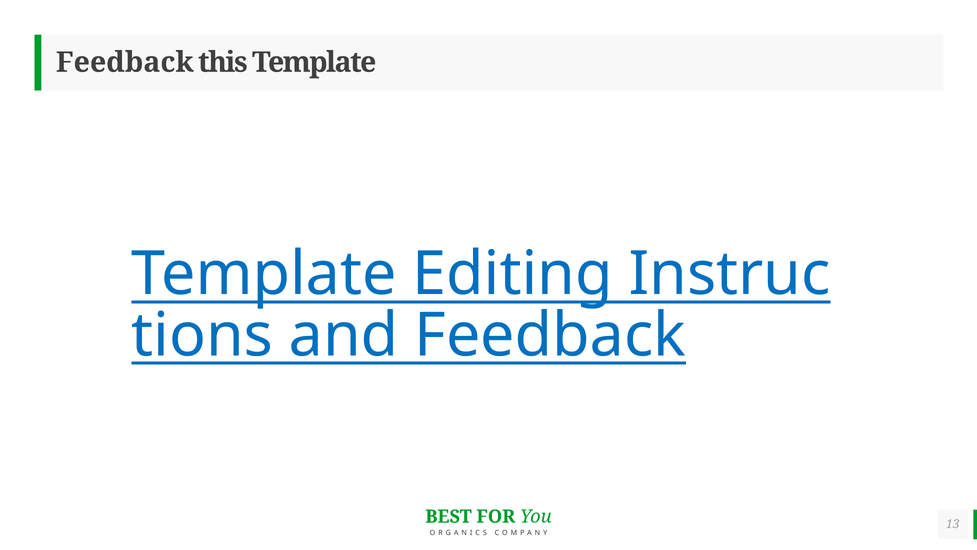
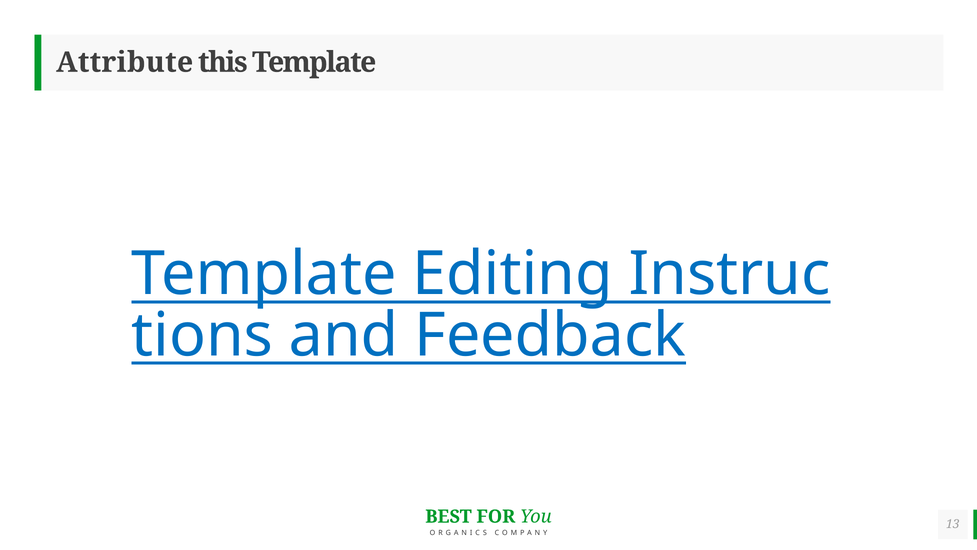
Feedback: Feedback -> Attribute (125, 62)
